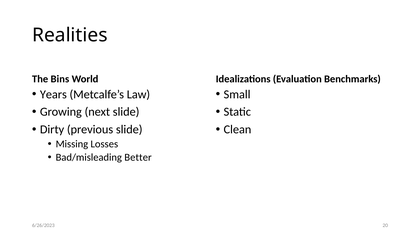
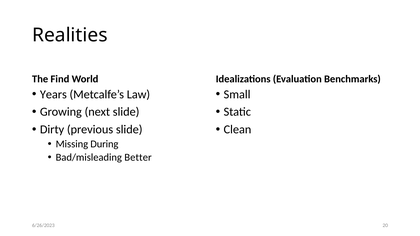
Bins: Bins -> Find (60, 79)
Losses: Losses -> During (104, 144)
